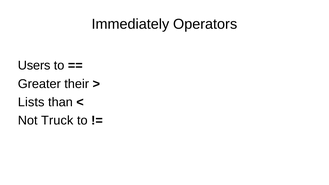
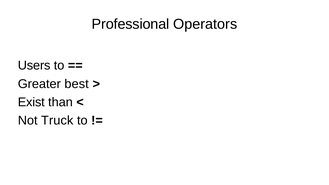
Immediately: Immediately -> Professional (131, 24)
their: their -> best (77, 84)
Lists: Lists -> Exist (31, 102)
